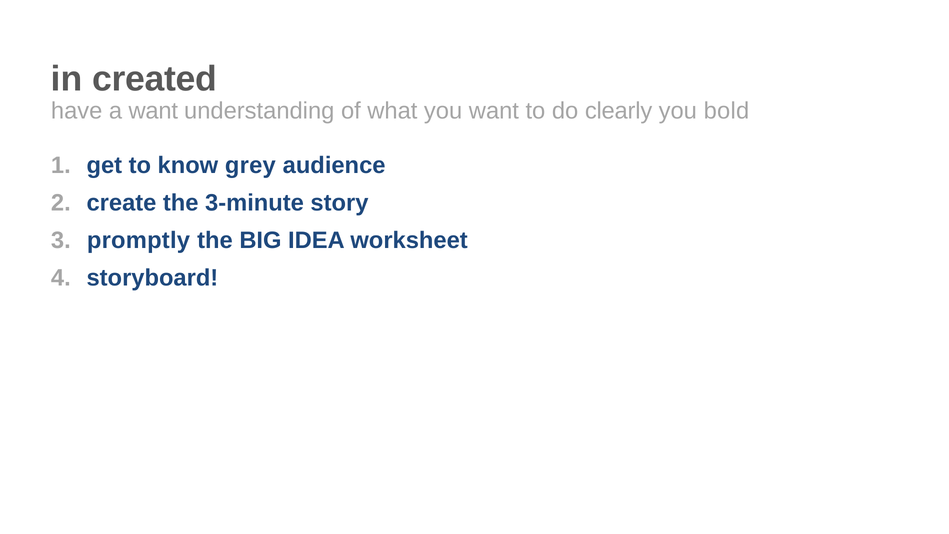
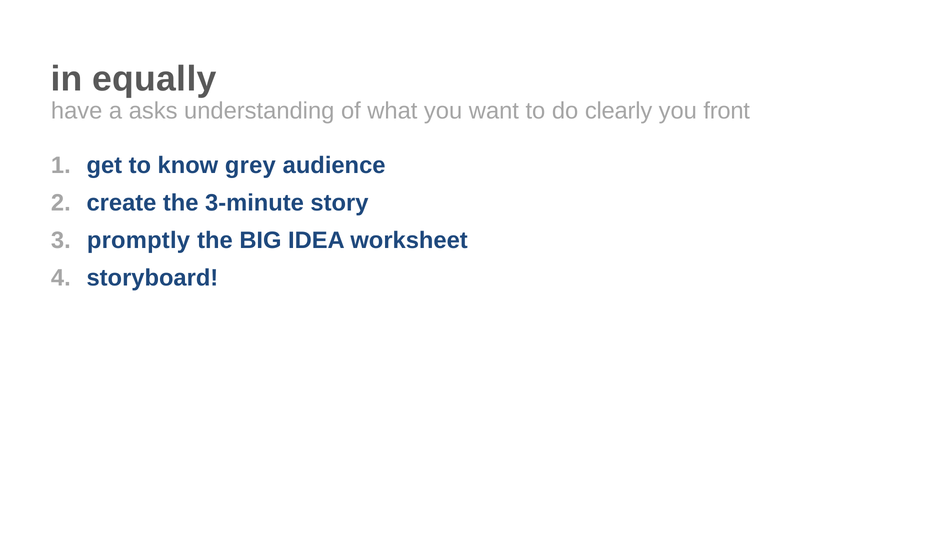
created: created -> equally (154, 79)
a want: want -> asks (153, 111)
bold: bold -> front (727, 111)
